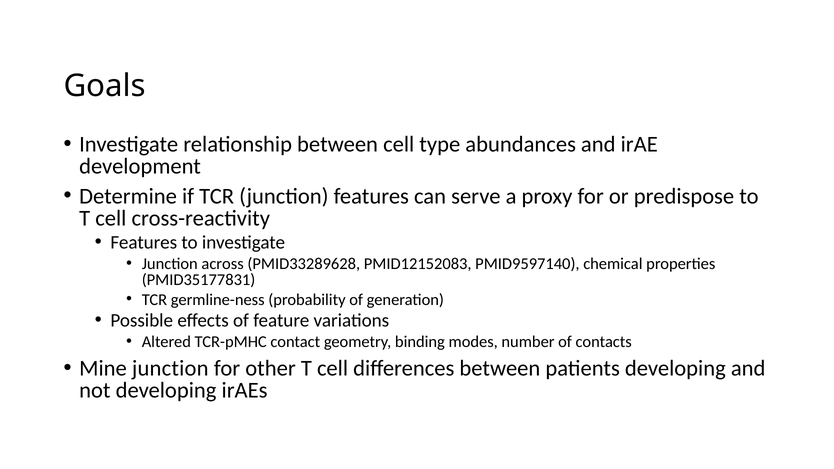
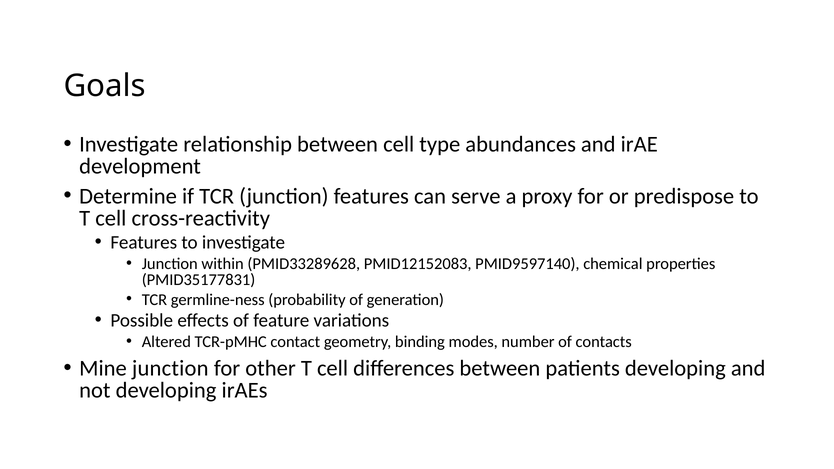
across: across -> within (223, 264)
